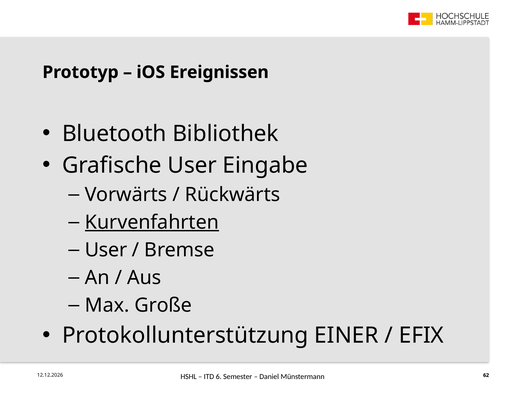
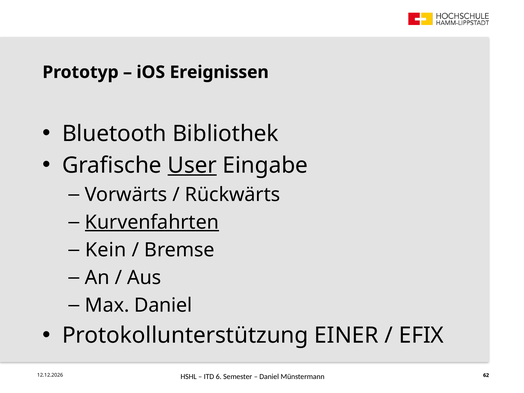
User underline: none -> present (192, 165)
User: User -> Kein (106, 250)
Max Große: Große -> Daniel (163, 305)
